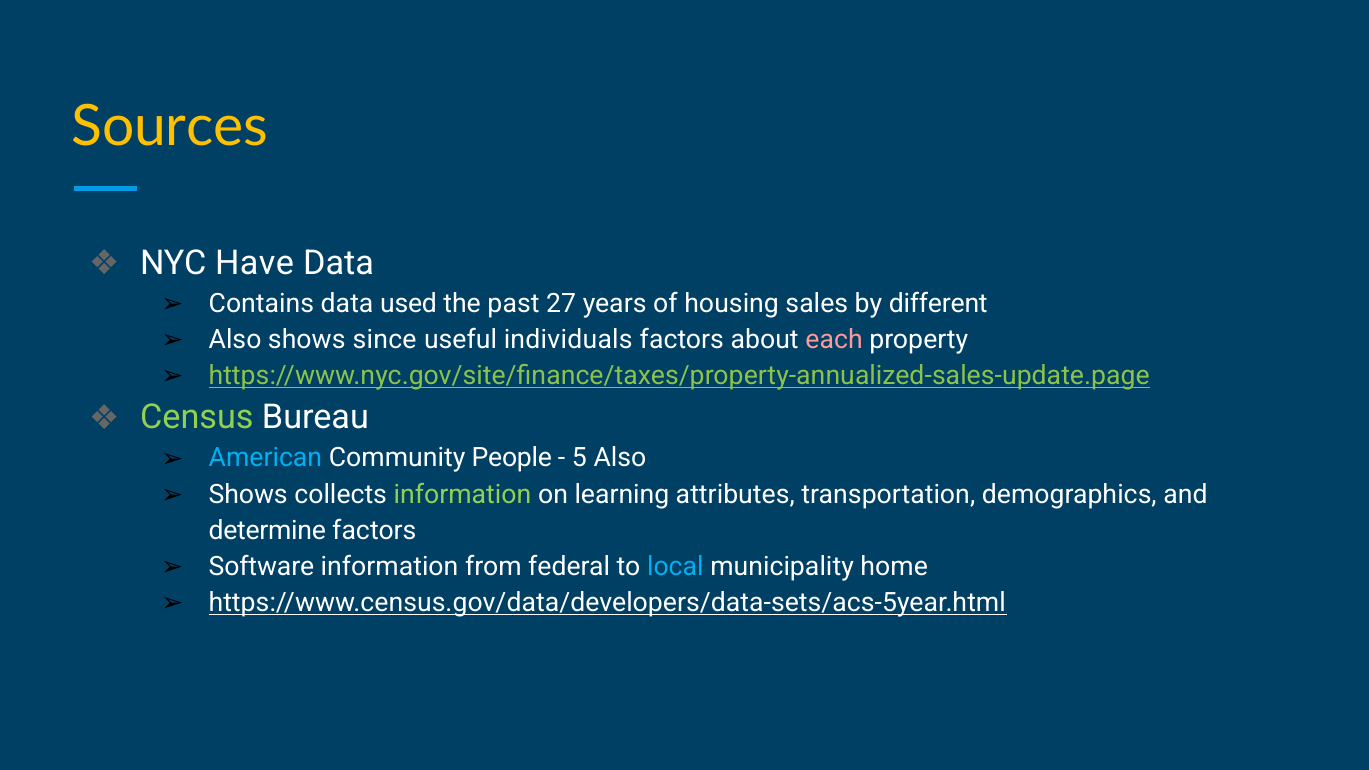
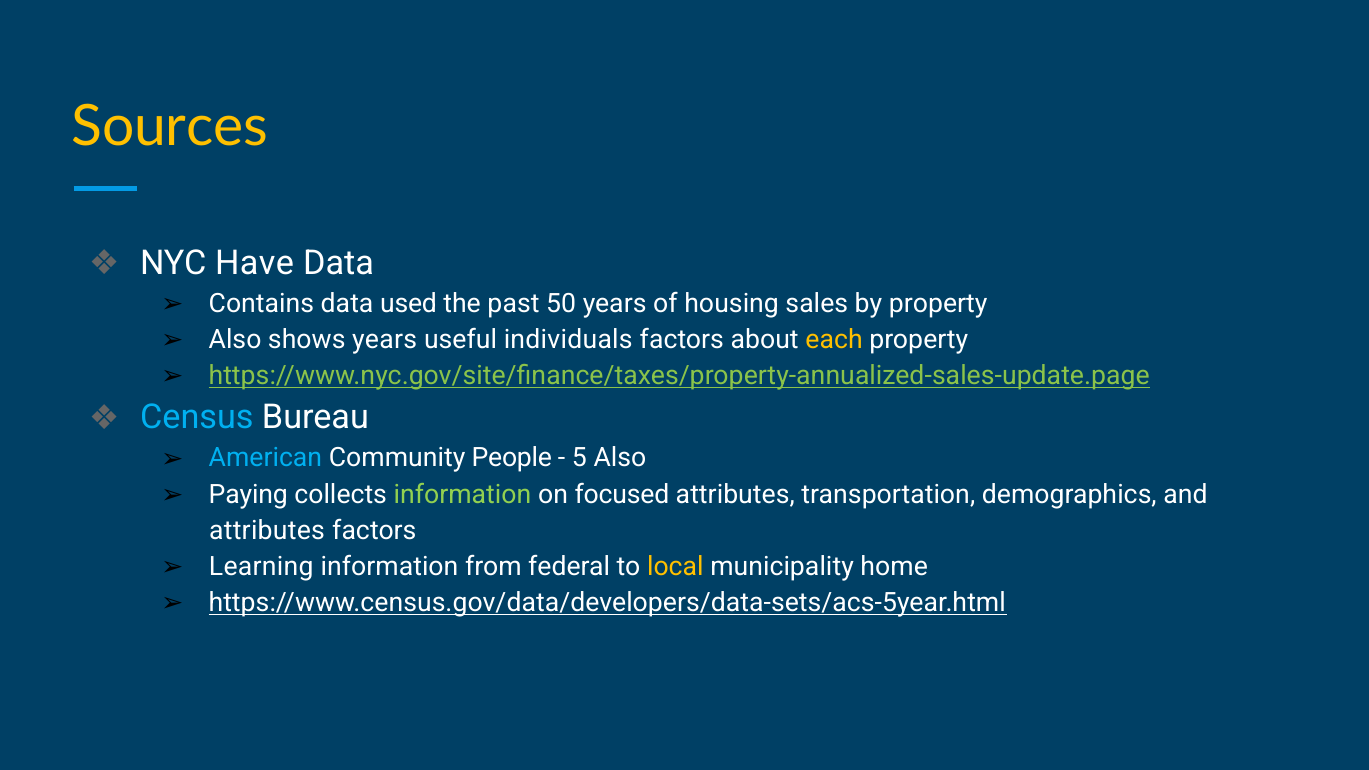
27: 27 -> 50 (561, 304)
by different: different -> property (938, 304)
shows since: since -> years (385, 340)
each colour: pink -> yellow (834, 340)
Census colour: light green -> light blue (197, 418)
Shows: Shows -> Paying (248, 494)
learning: learning -> focused (622, 494)
determine: determine -> attributes (267, 531)
Software: Software -> Learning (261, 567)
local colour: light blue -> yellow (675, 567)
